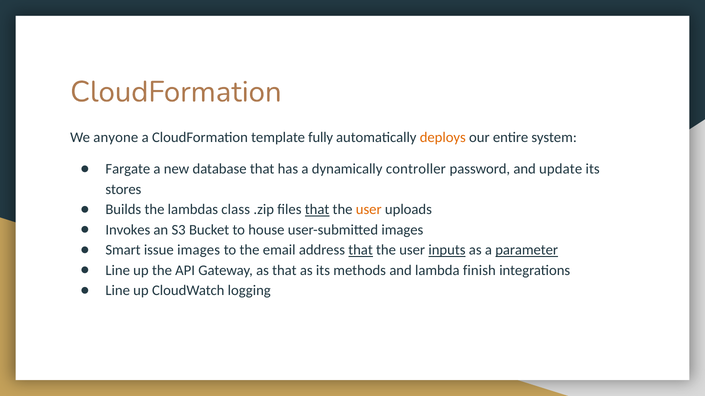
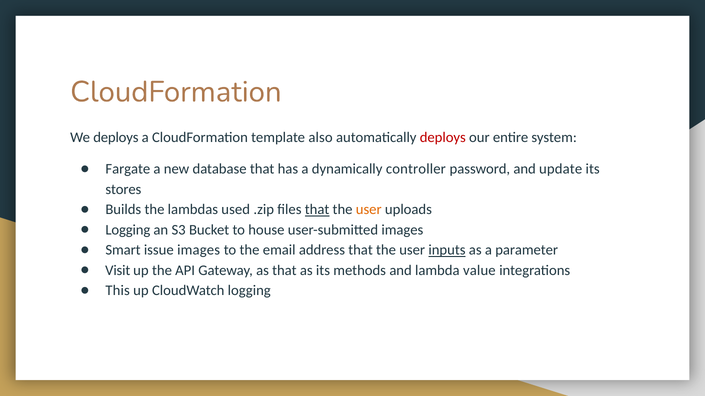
We anyone: anyone -> deploys (116, 137)
fully: fully -> also (321, 137)
deploys colour: orange -> red (443, 137)
class: class -> used (236, 210)
Invokes: Invokes -> Logging (128, 230)
that underline: present -> none (361, 250)
parameter underline: present -> none (527, 250)
Line: Line -> Visit (118, 271)
finish: finish -> value (479, 271)
Line: Line -> This (118, 291)
